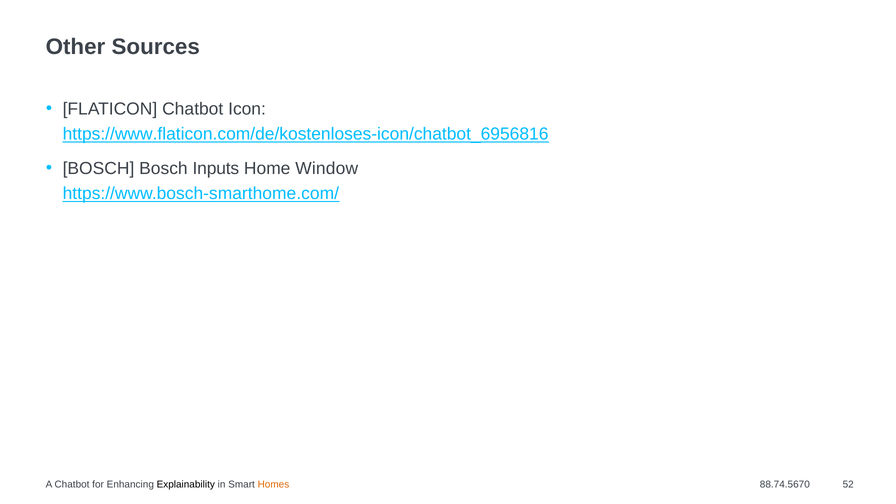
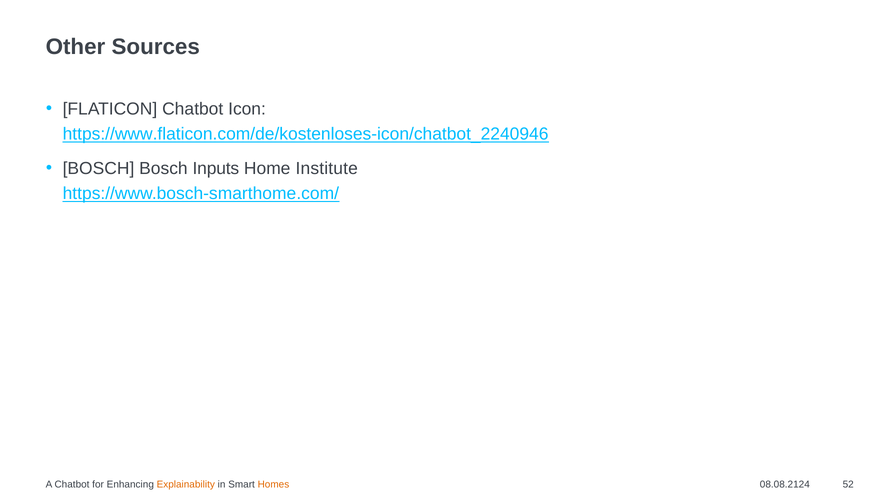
https://www.flaticon.com/de/kostenloses-icon/chatbot_6956816: https://www.flaticon.com/de/kostenloses-icon/chatbot_6956816 -> https://www.flaticon.com/de/kostenloses-icon/chatbot_2240946 (306, 134)
Window: Window -> Institute (327, 169)
Explainability colour: black -> orange (186, 484)
88.74.5670: 88.74.5670 -> 08.08.2124 (785, 484)
